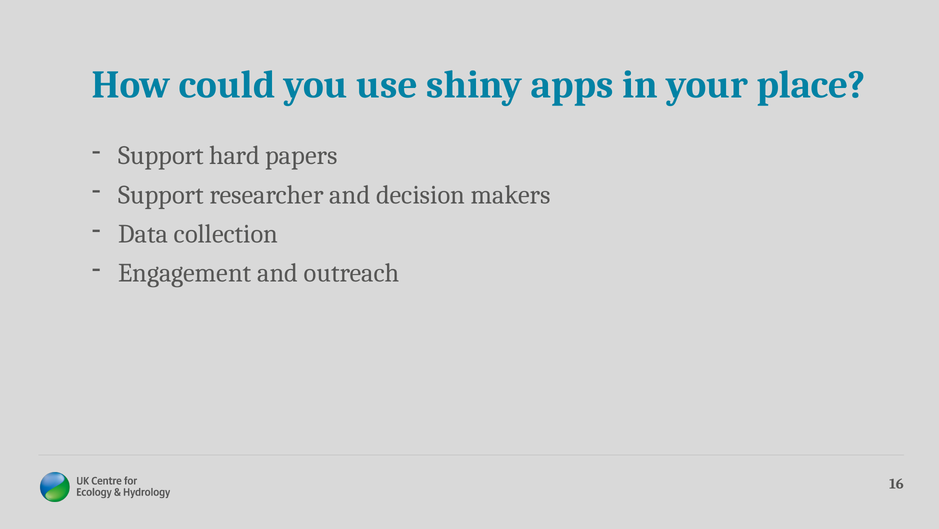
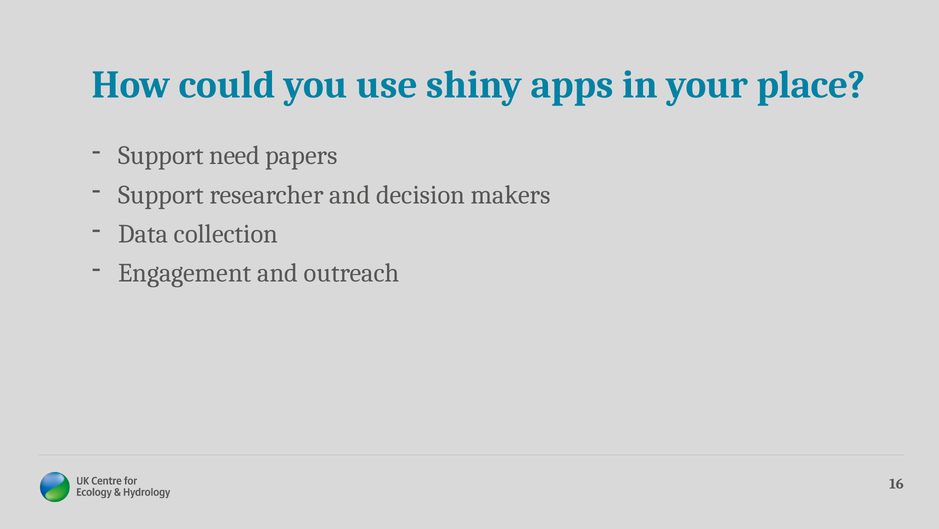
hard: hard -> need (235, 156)
